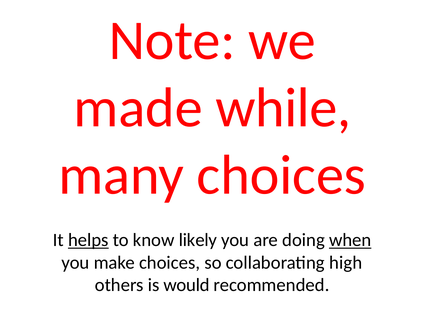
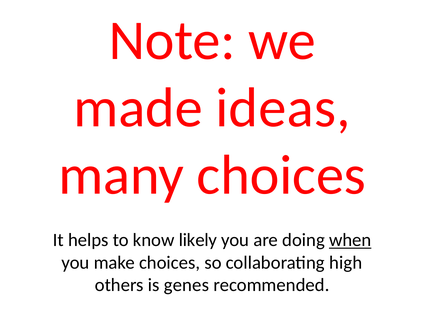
while: while -> ideas (283, 108)
helps underline: present -> none (88, 240)
would: would -> genes (186, 285)
